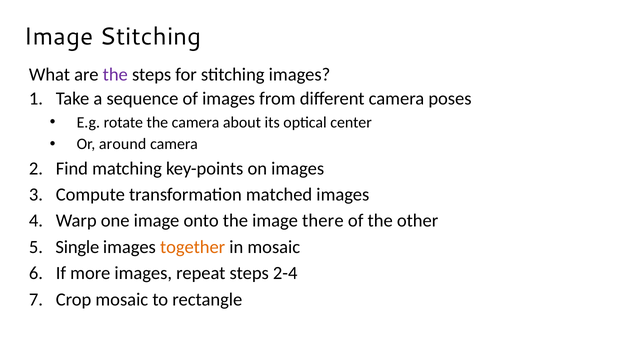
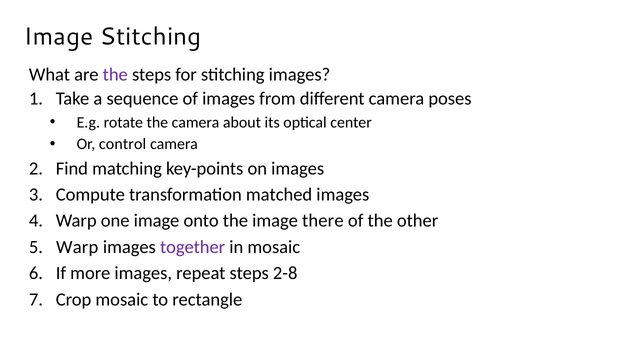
around: around -> control (123, 144)
Single: Single -> Warp (77, 247)
together colour: orange -> purple (193, 247)
2-4: 2-4 -> 2-8 (285, 273)
